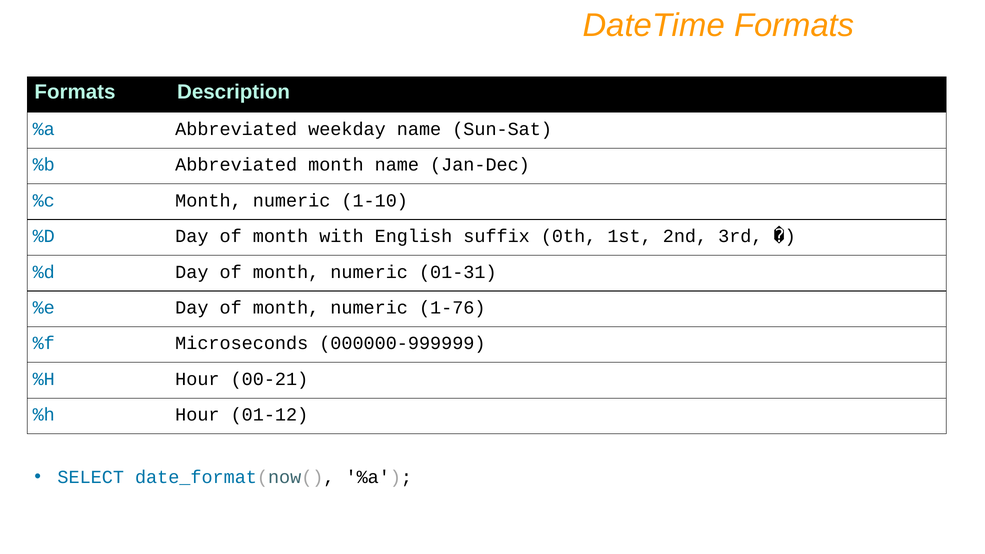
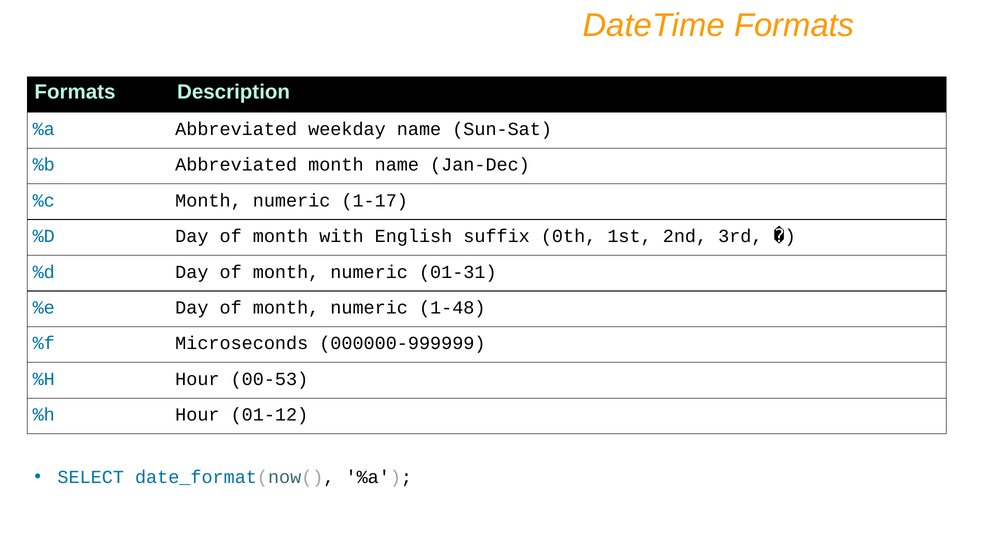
1-10: 1-10 -> 1-17 (375, 201)
1-76: 1-76 -> 1-48 (452, 308)
00-21: 00-21 -> 00-53 (269, 379)
